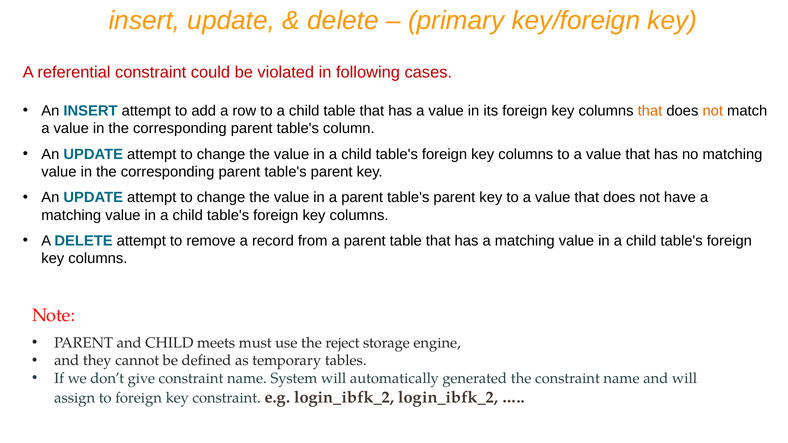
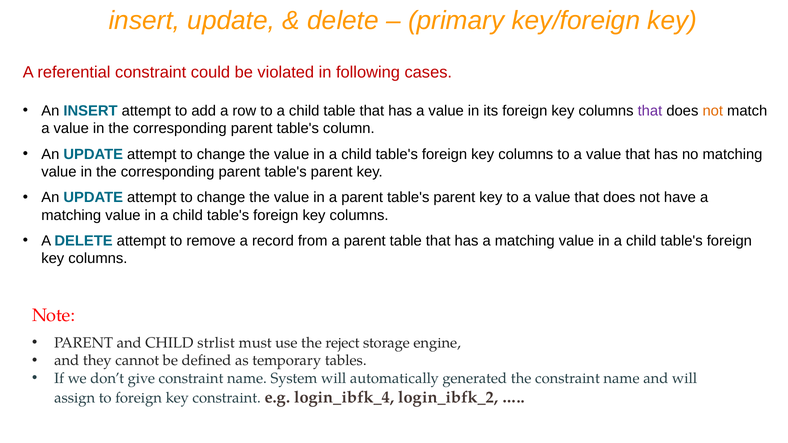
that colour: orange -> purple (650, 111)
meets: meets -> strlist (216, 343)
e.g login_ibfk_2: login_ibfk_2 -> login_ibfk_4 (344, 397)
